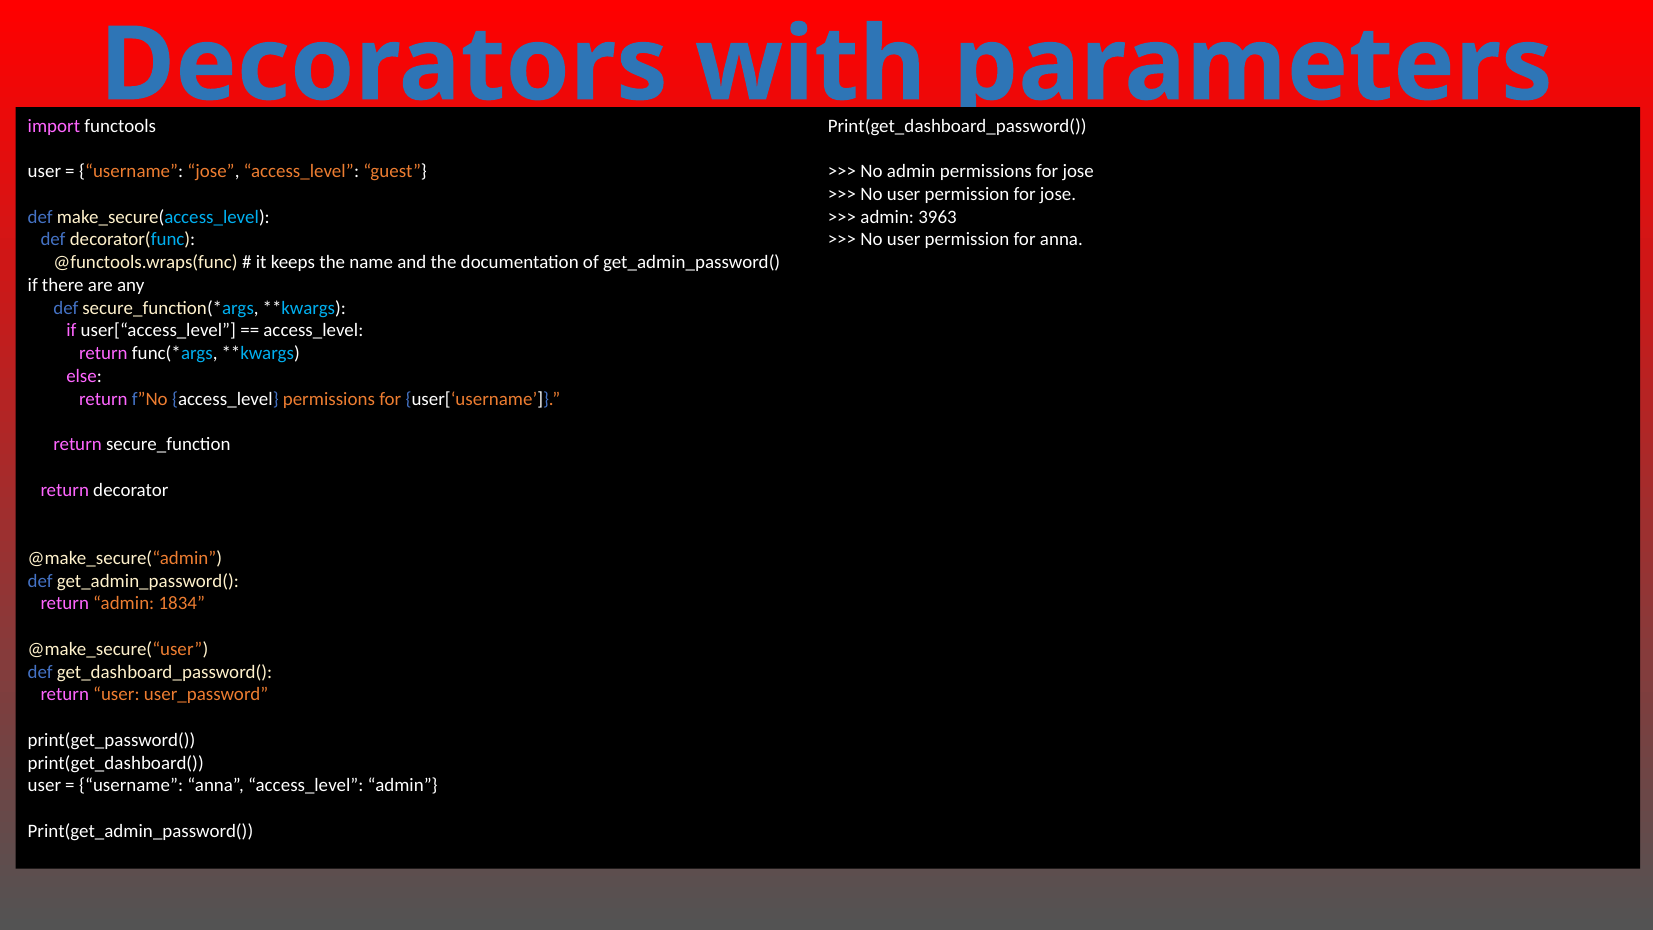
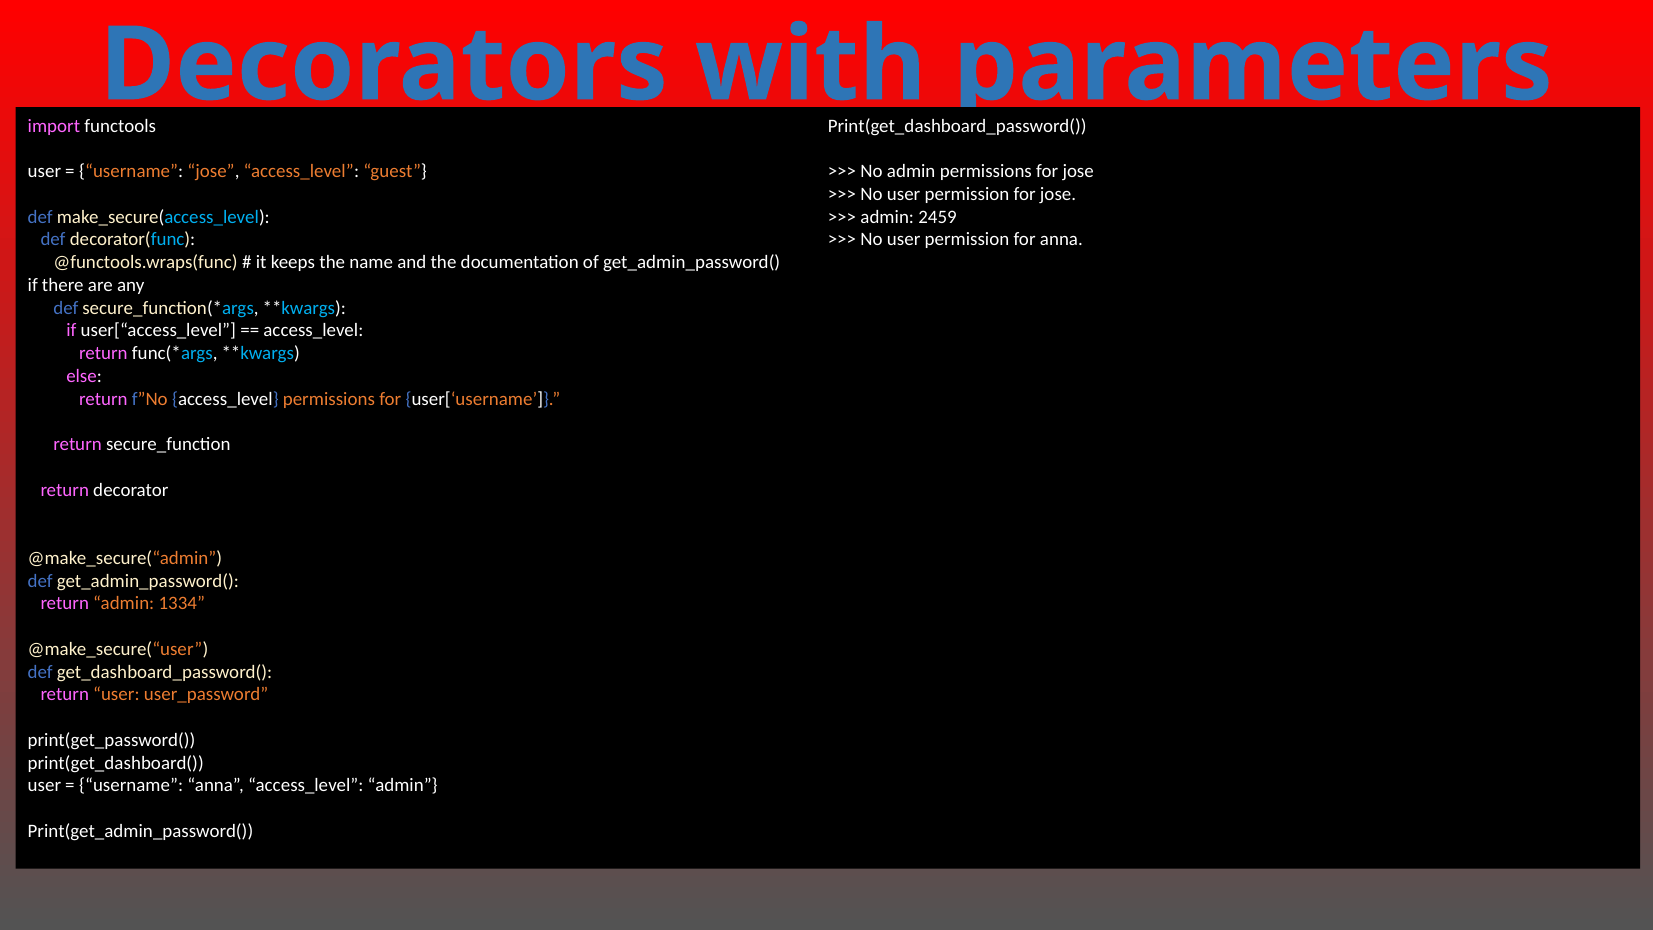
3963: 3963 -> 2459 (938, 217)
1834: 1834 -> 1334 (182, 604)
